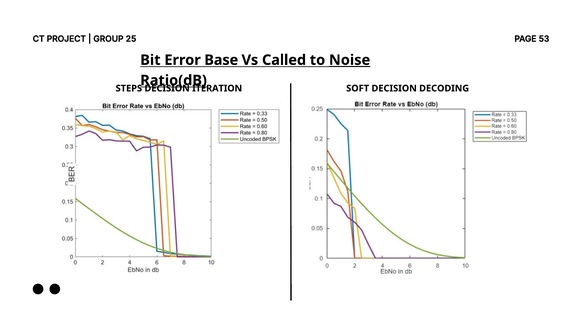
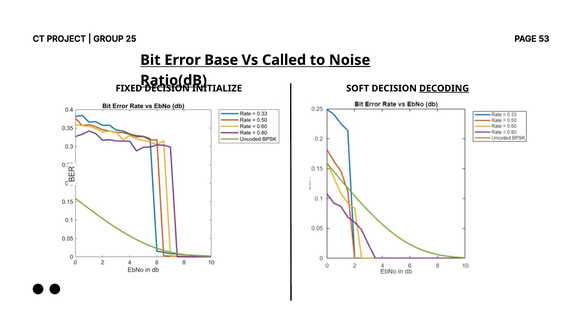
STEPS: STEPS -> FIXED (129, 88)
ITERATION: ITERATION -> INITIALIZE (217, 88)
DECODING underline: none -> present (444, 88)
